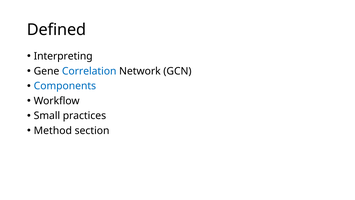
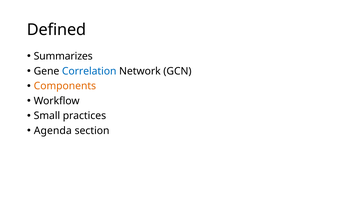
Interpreting: Interpreting -> Summarizes (63, 56)
Components colour: blue -> orange (65, 86)
Method: Method -> Agenda (53, 131)
